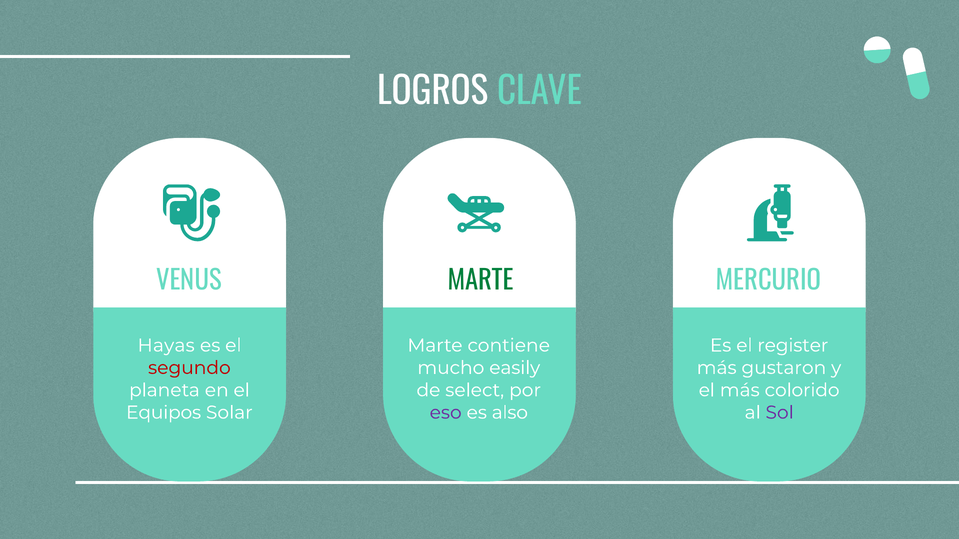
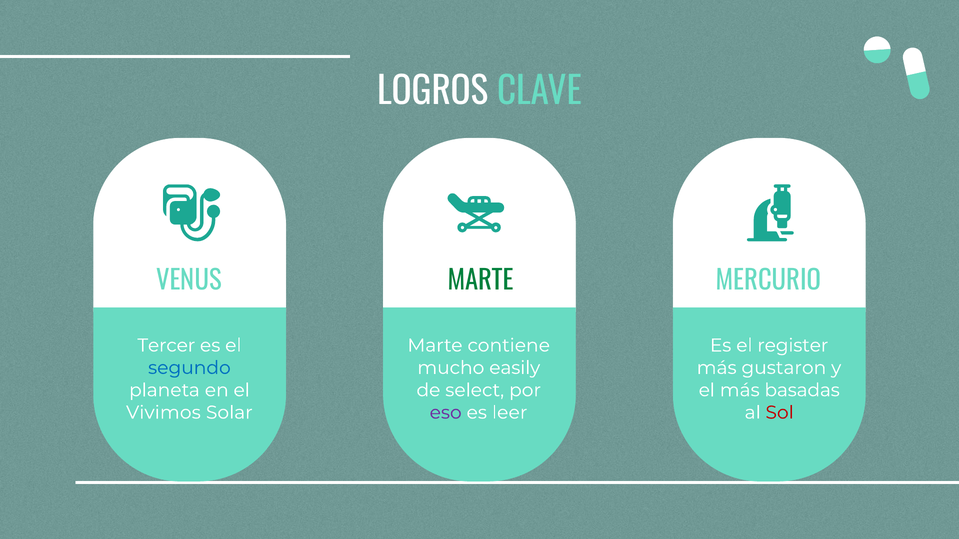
Hayas: Hayas -> Tercer (166, 346)
segundo colour: red -> blue (189, 368)
colorido: colorido -> basadas (802, 390)
Equipos: Equipos -> Vivimos (163, 413)
also: also -> leer (510, 413)
Sol colour: purple -> red (780, 413)
